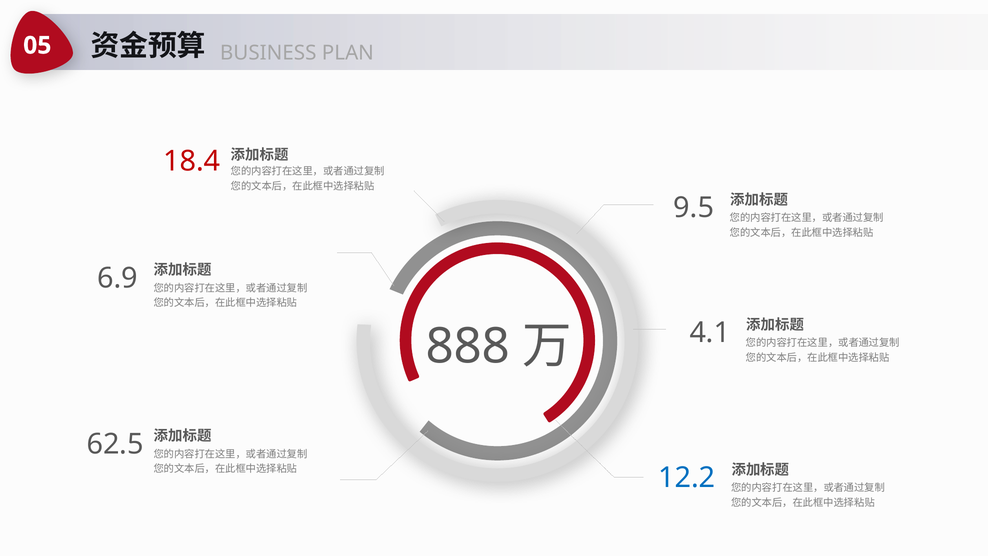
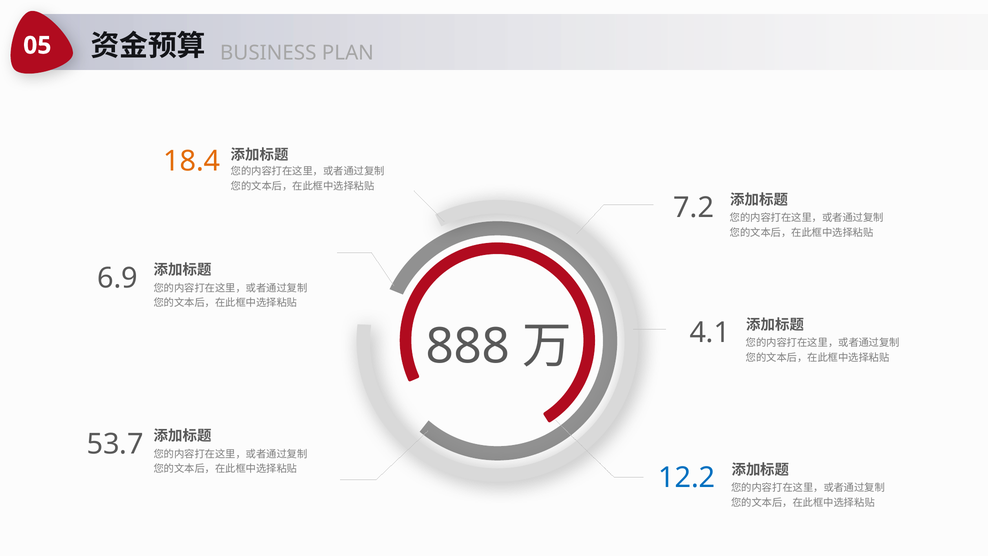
18.4 colour: red -> orange (192, 161)
9.5: 9.5 -> 7.2 (694, 208)
62.5: 62.5 -> 53.7 (115, 444)
